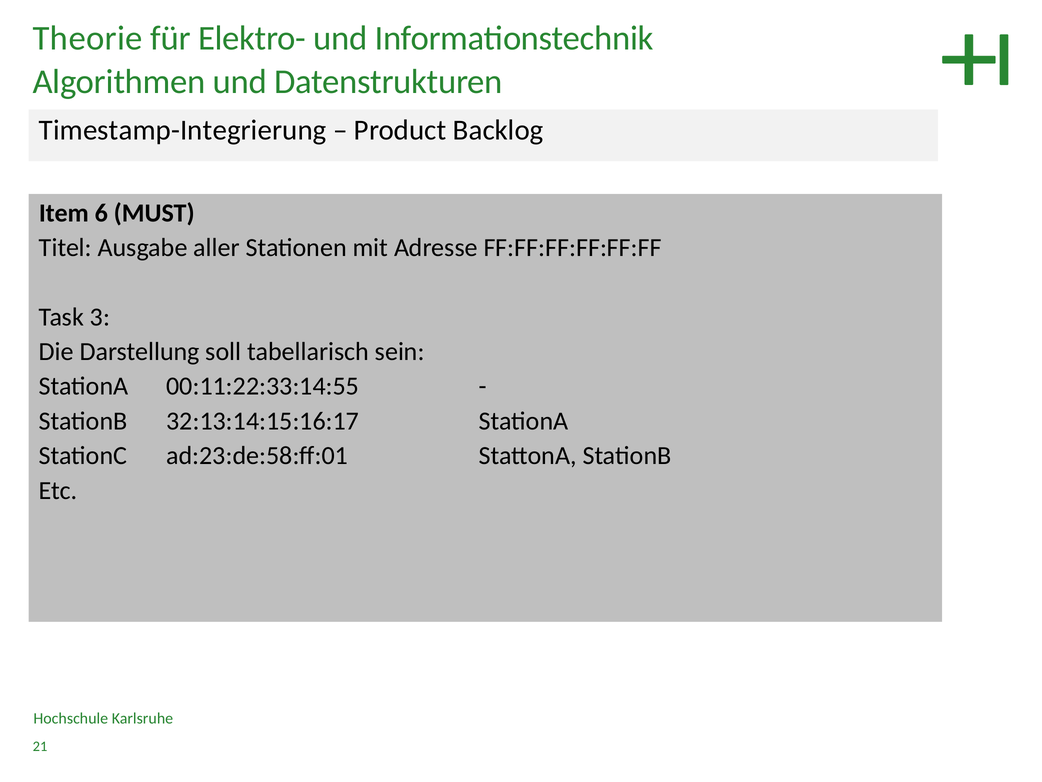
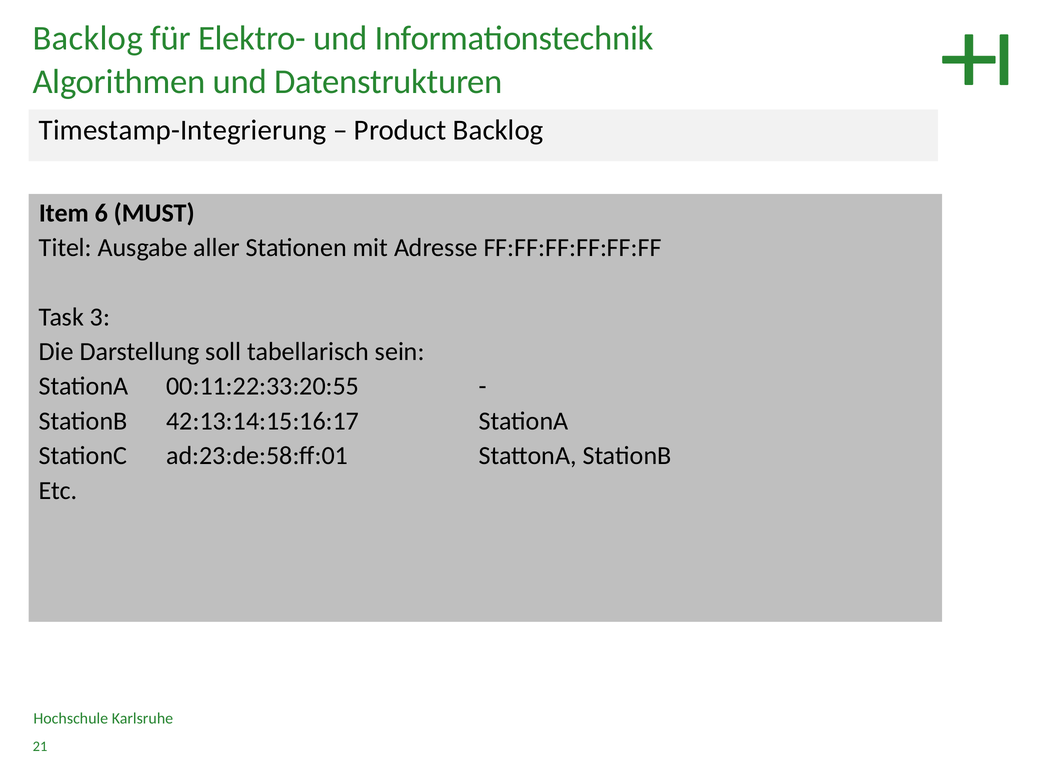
Theorie: Theorie -> Backlog (88, 38)
00:11:22:33:14:55: 00:11:22:33:14:55 -> 00:11:22:33:20:55 (263, 386)
32:13:14:15:16:17: 32:13:14:15:16:17 -> 42:13:14:15:16:17 (263, 421)
